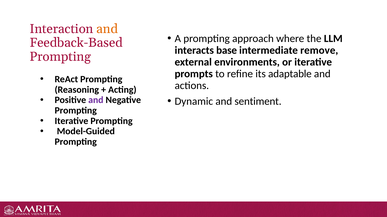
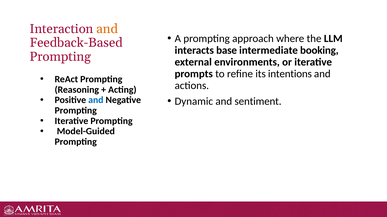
remove: remove -> booking (319, 50)
adaptable: adaptable -> intentions (290, 74)
and colour: purple -> blue (96, 100)
